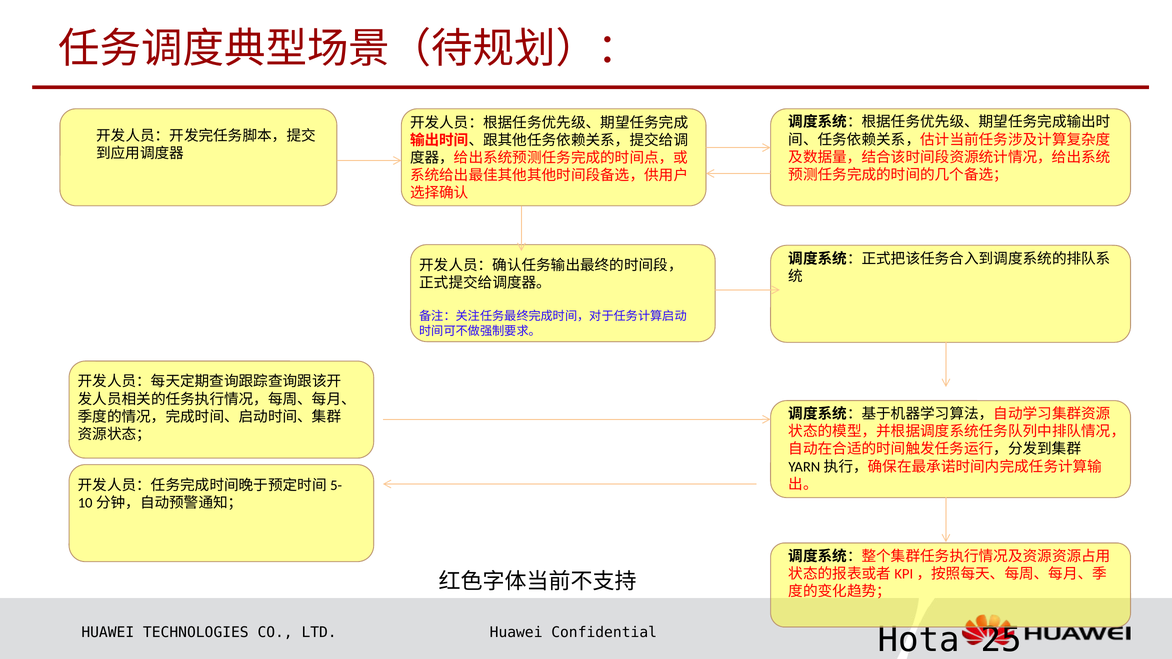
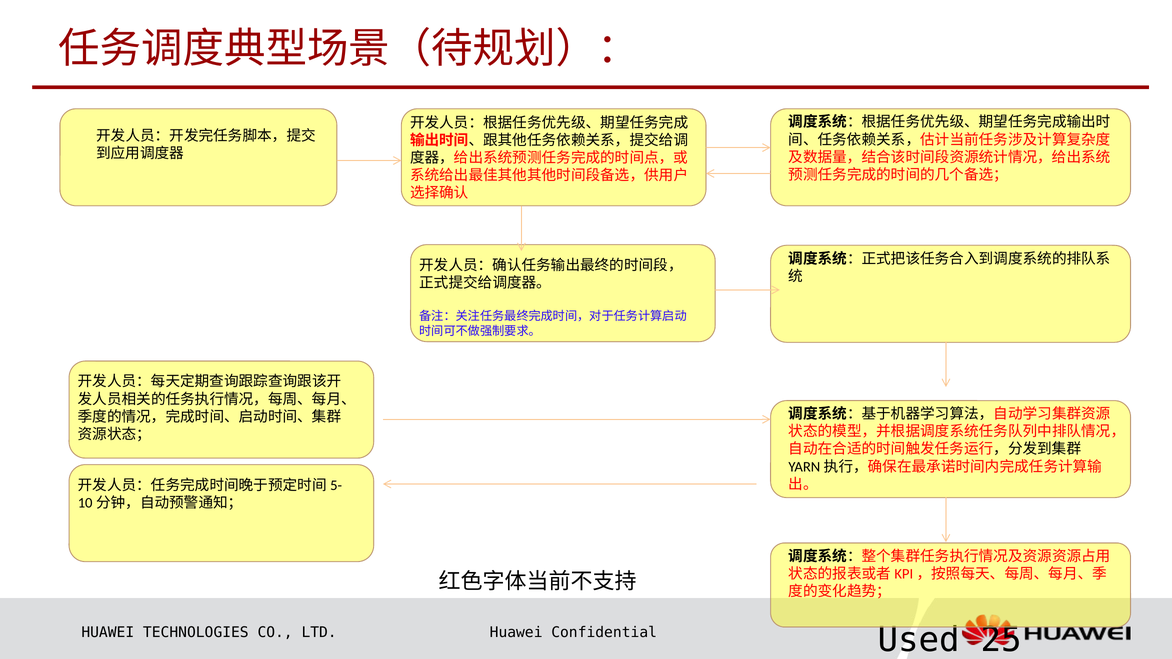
Hota: Hota -> Used (919, 640)
